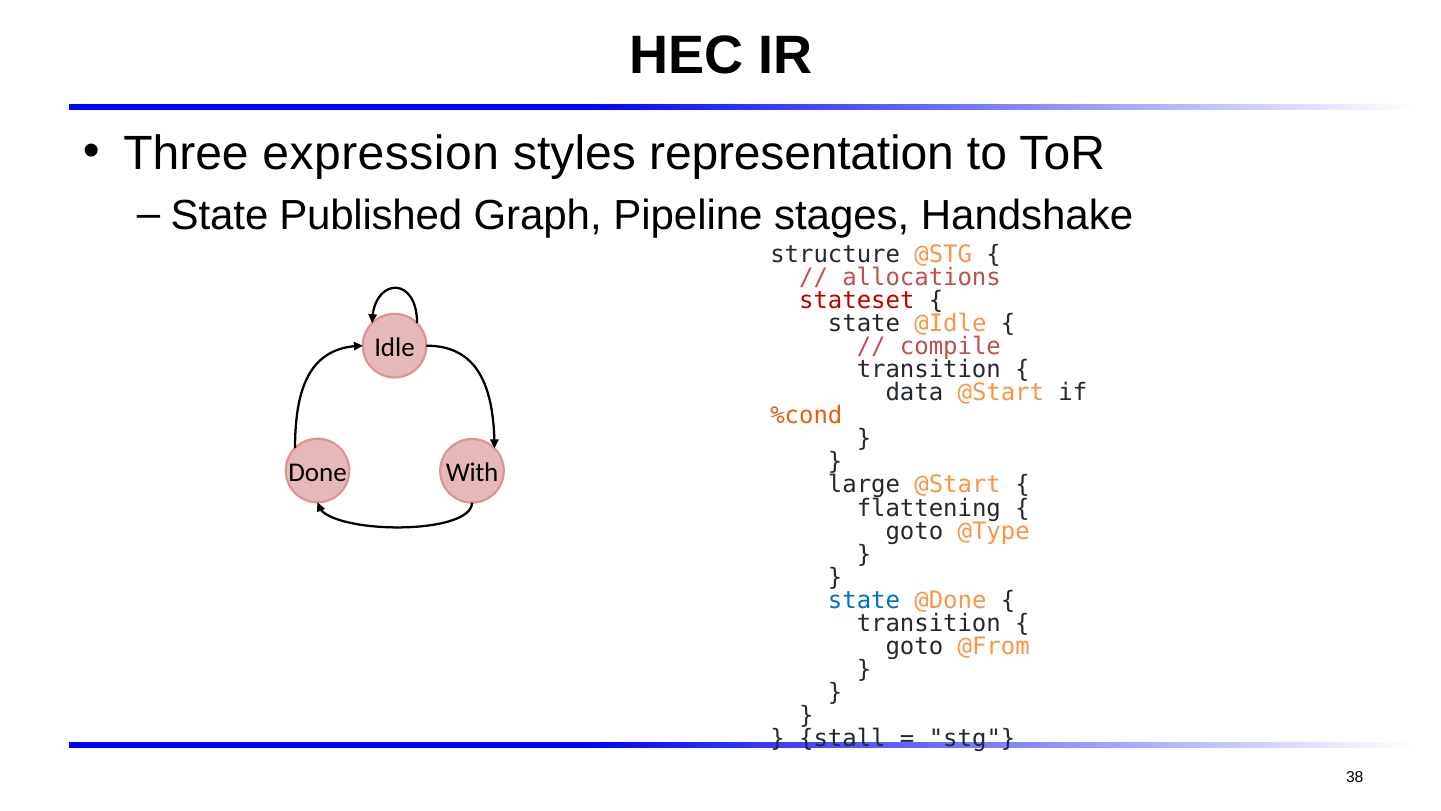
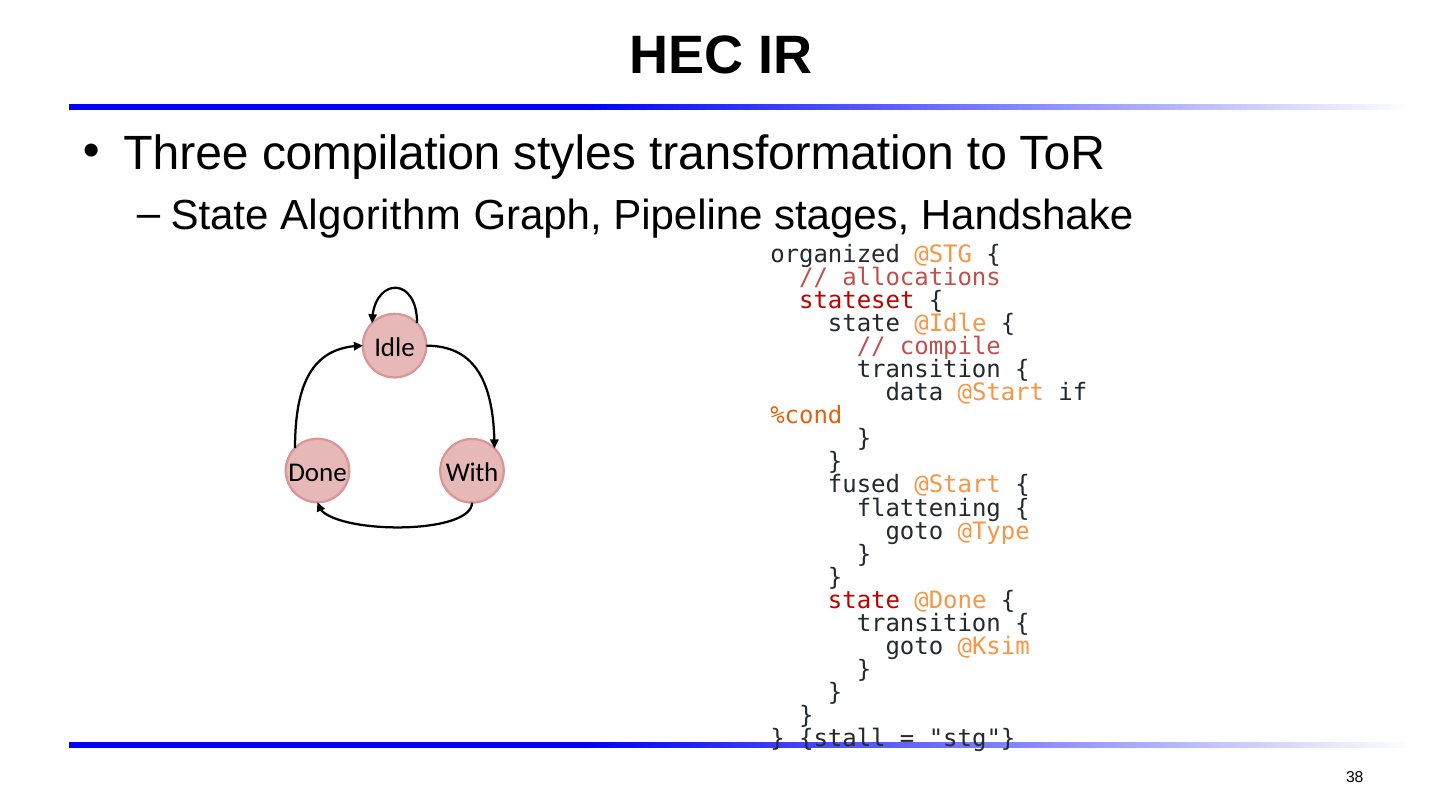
expression: expression -> compilation (381, 154)
representation: representation -> transformation (802, 154)
Published: Published -> Algorithm (370, 216)
structure: structure -> organized (835, 254)
large: large -> fused (864, 485)
state colour: blue -> red (864, 600)
@From: @From -> @Ksim (994, 646)
